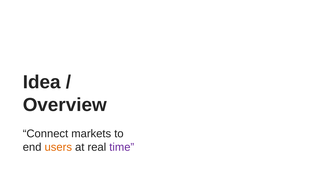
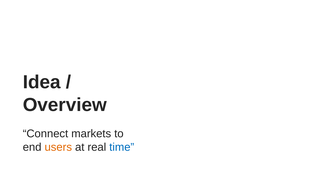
time colour: purple -> blue (122, 147)
